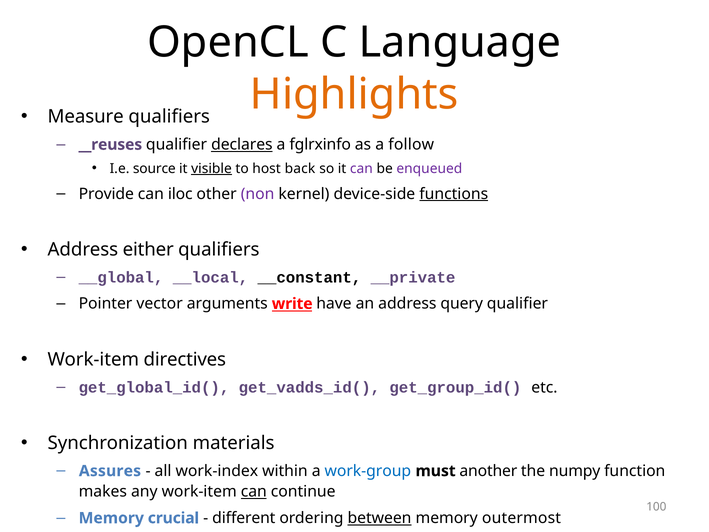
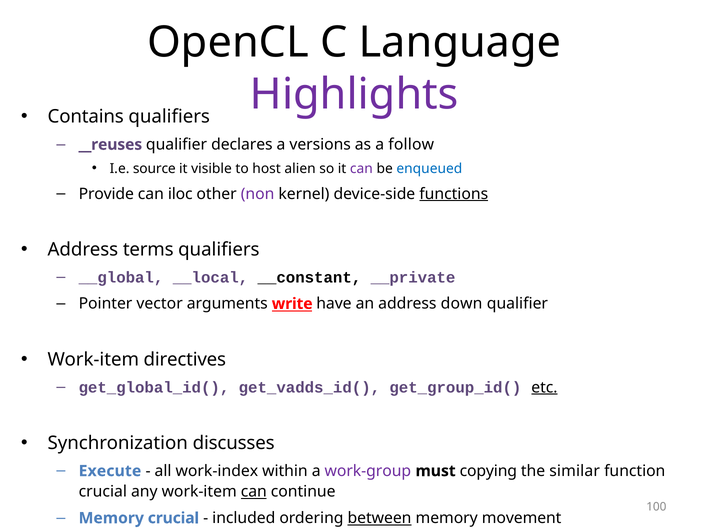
Highlights colour: orange -> purple (354, 95)
Measure: Measure -> Contains (86, 117)
declares underline: present -> none (242, 145)
fglrxinfo: fglrxinfo -> versions (320, 145)
visible underline: present -> none (212, 168)
back: back -> alien (300, 168)
enqueued colour: purple -> blue (429, 168)
either: either -> terms (148, 249)
query: query -> down (462, 304)
etc underline: none -> present (544, 387)
materials: materials -> discusses (234, 443)
Assures: Assures -> Execute (110, 471)
work-group colour: blue -> purple (368, 471)
another: another -> copying (488, 471)
numpy: numpy -> similar (575, 471)
makes: makes -> crucial (103, 492)
different: different -> included (244, 518)
outermost: outermost -> movement (522, 518)
